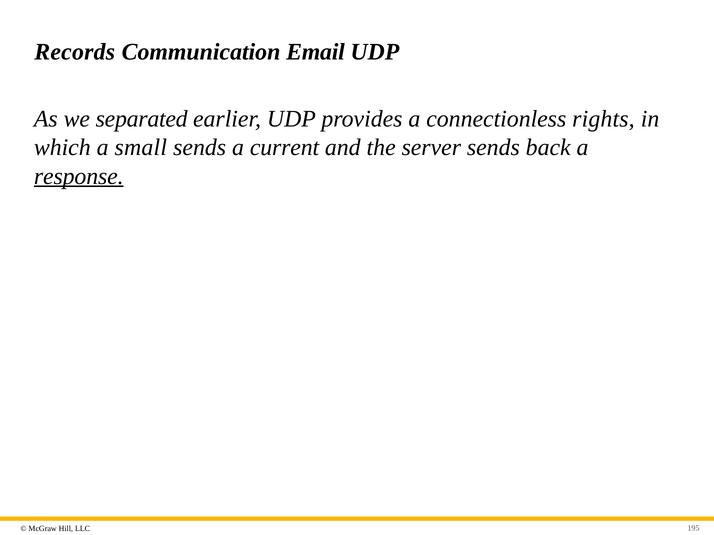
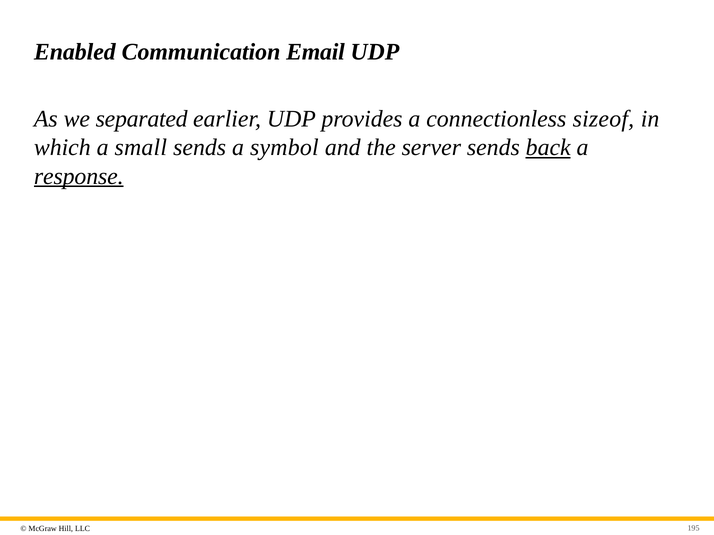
Records: Records -> Enabled (75, 52)
rights: rights -> sizeof (603, 119)
current: current -> symbol (284, 148)
back underline: none -> present (548, 148)
